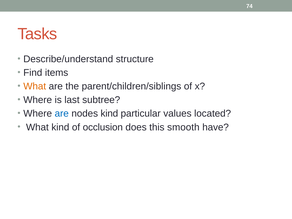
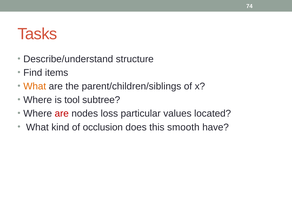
last: last -> tool (72, 100)
are colour: blue -> red (62, 114)
nodes kind: kind -> loss (109, 114)
